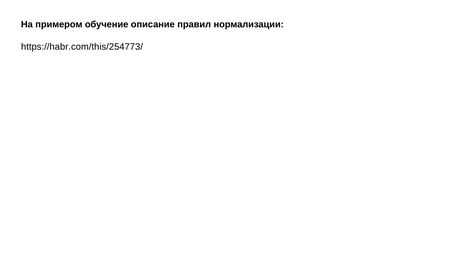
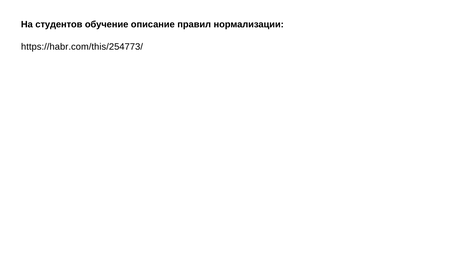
примером: примером -> студентов (59, 25)
